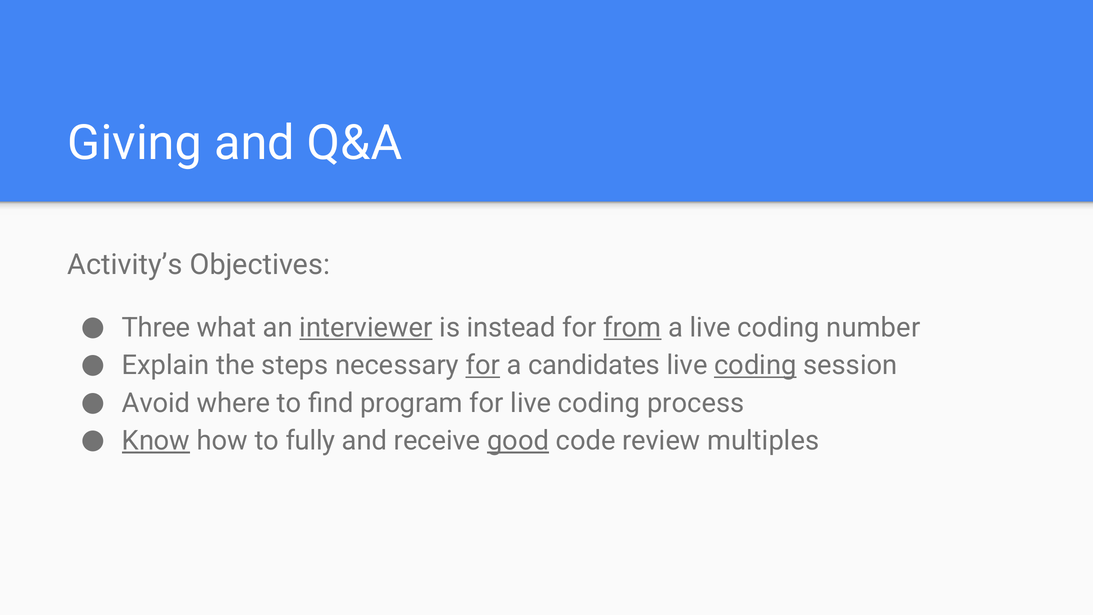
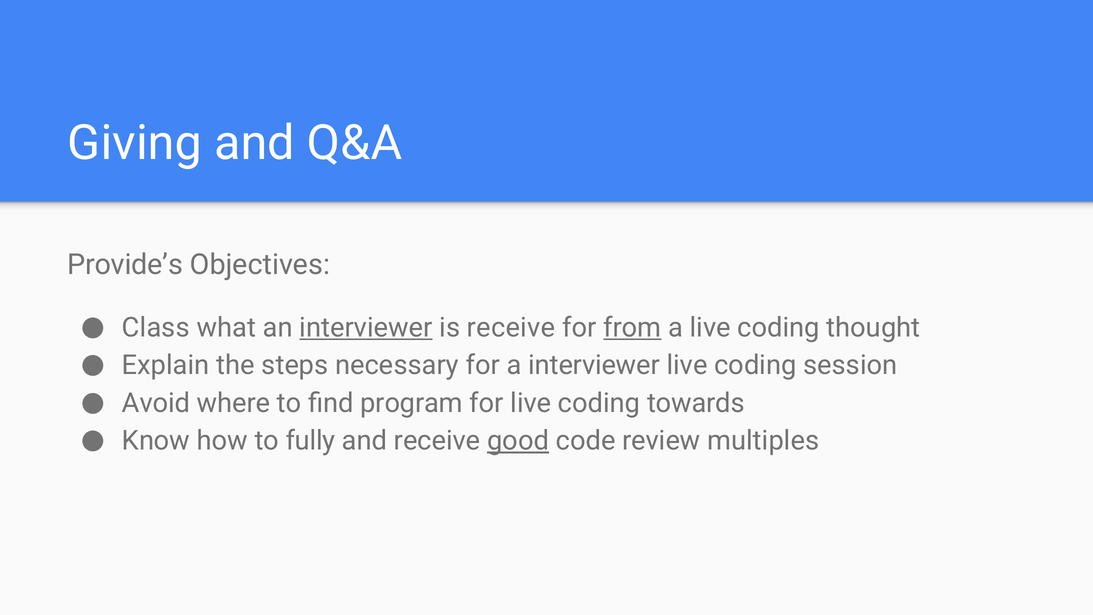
Activity’s: Activity’s -> Provide’s (125, 265)
Three: Three -> Class (156, 328)
is instead: instead -> receive (511, 328)
number: number -> thought (873, 328)
for underline: present -> none (483, 365)
a candidates: candidates -> interviewer (594, 365)
coding underline: present -> none (755, 365)
process: process -> towards (696, 403)
Know underline: present -> none (156, 441)
